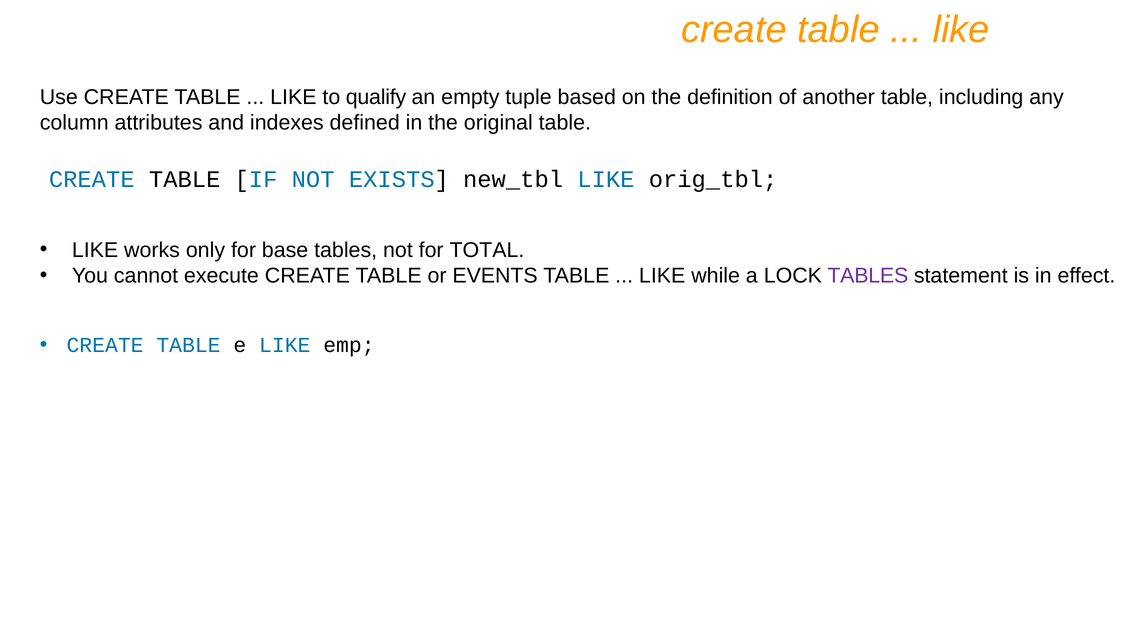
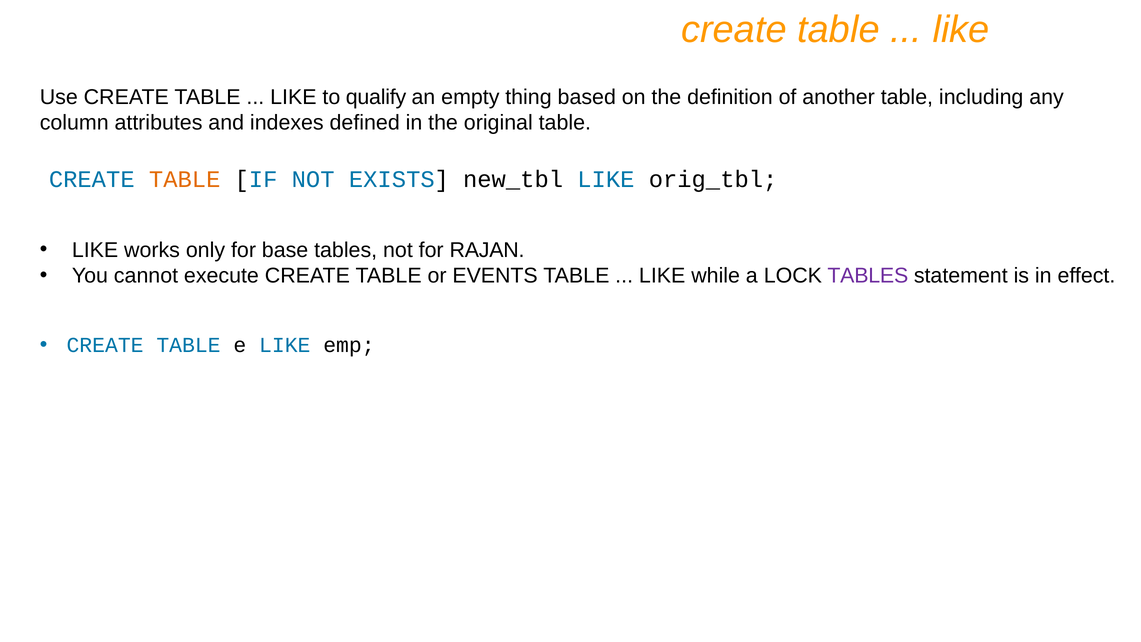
tuple: tuple -> thing (528, 97)
TABLE colour: black -> orange (185, 179)
TOTAL: TOTAL -> RAJAN (487, 250)
